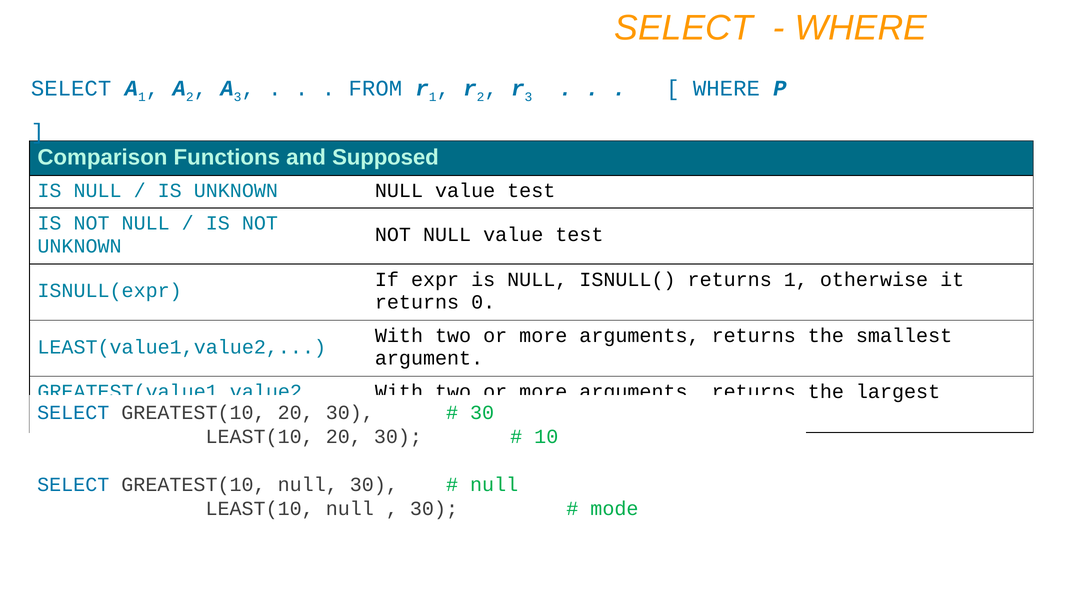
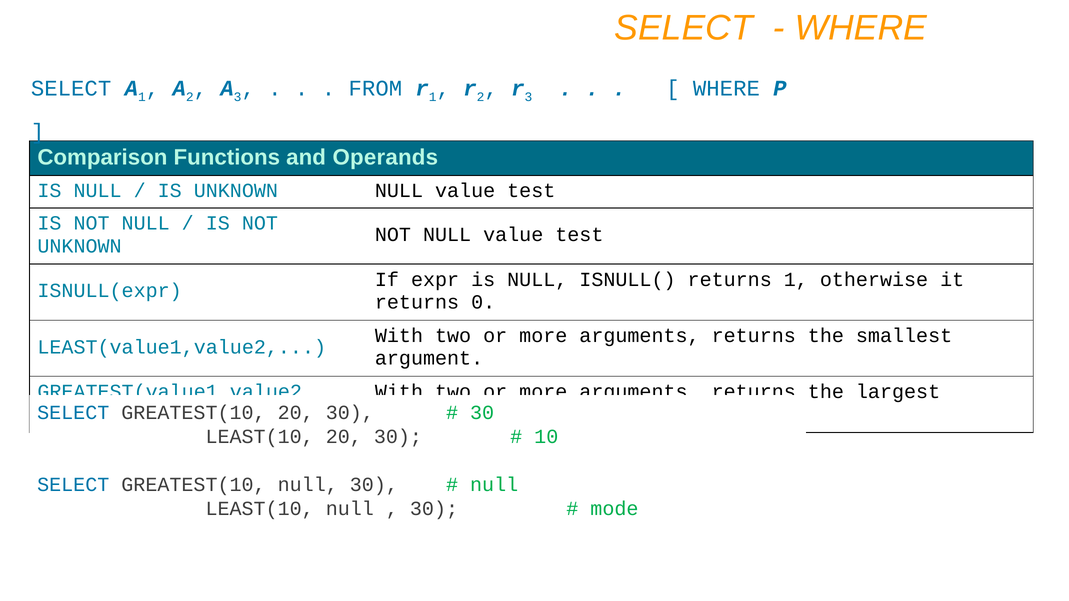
Supposed: Supposed -> Operands (385, 158)
